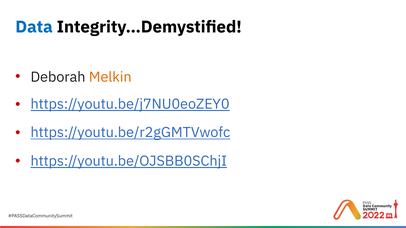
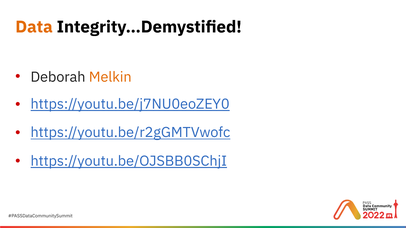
Data colour: blue -> orange (34, 27)
